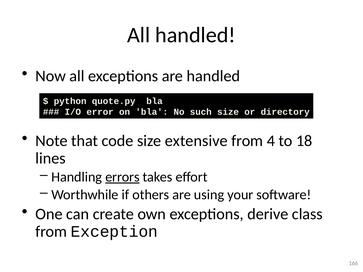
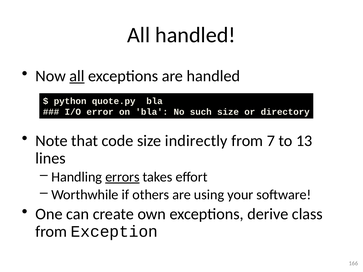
all underline: none -> present (77, 76)
extensive: extensive -> indirectly (196, 141)
4: 4 -> 7 (271, 141)
18: 18 -> 13 (304, 141)
